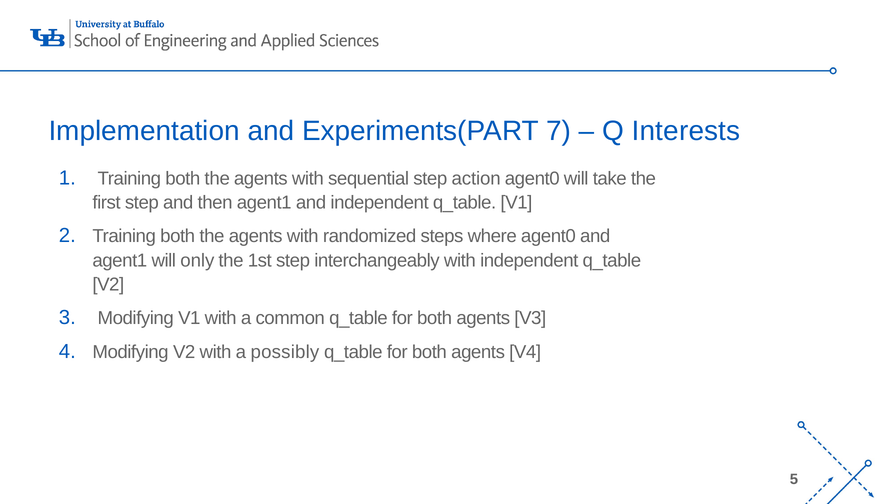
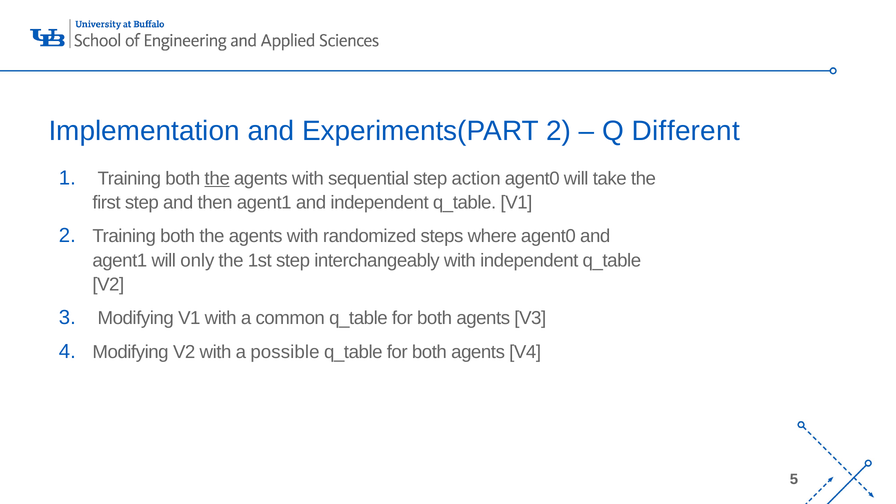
Experiments(PART 7: 7 -> 2 (559, 131)
Interests: Interests -> Different (686, 131)
the underline: none -> present (217, 178)
possibly: possibly -> possible (285, 352)
